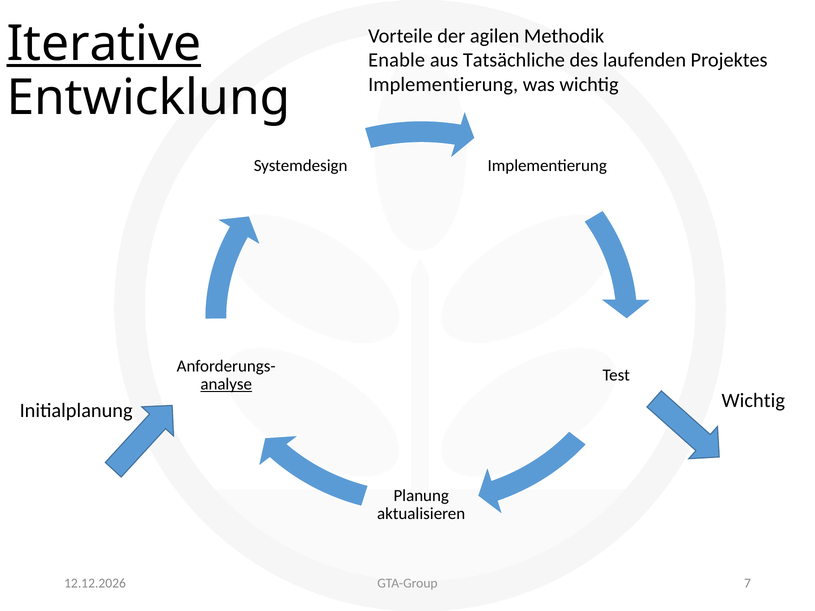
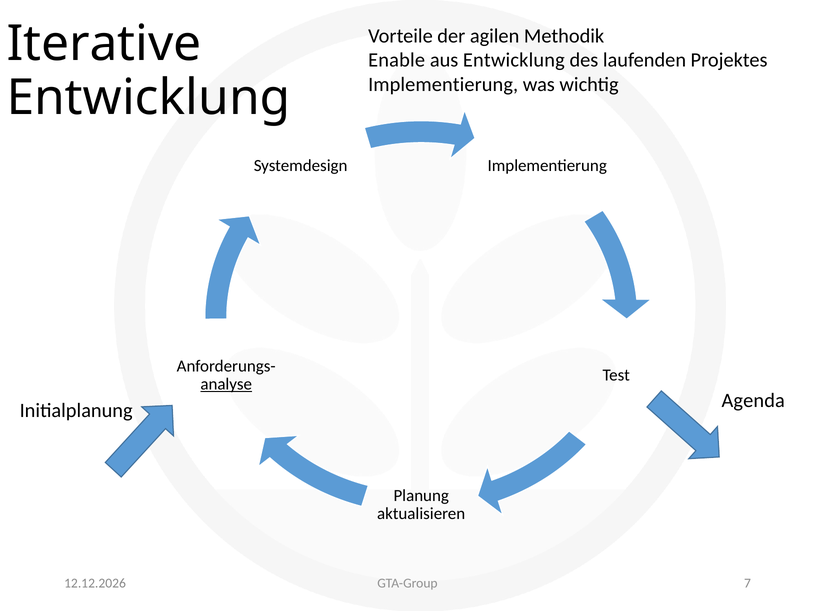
Iterative underline: present -> none (104, 44)
aus Tatsächliche: Tatsächliche -> Entwicklung (514, 60)
Wichtig: Wichtig -> Agenda (753, 401)
